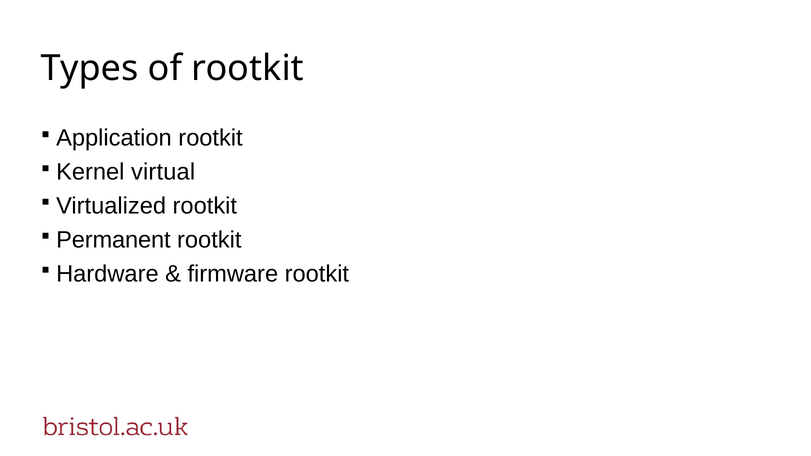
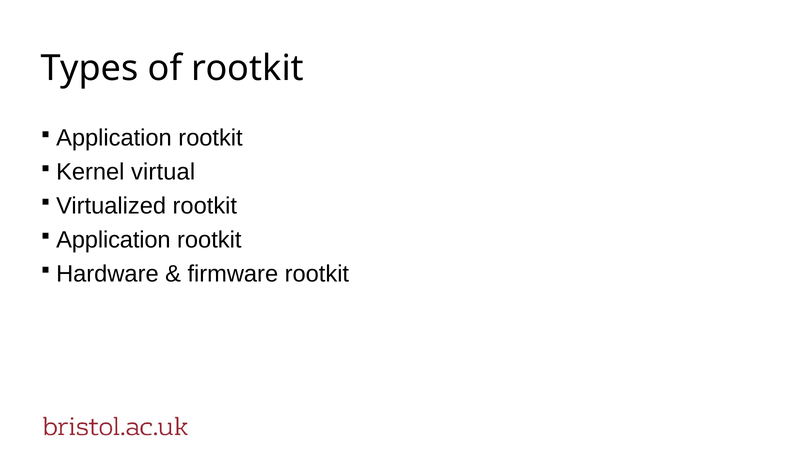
Permanent: Permanent -> Application (113, 240)
